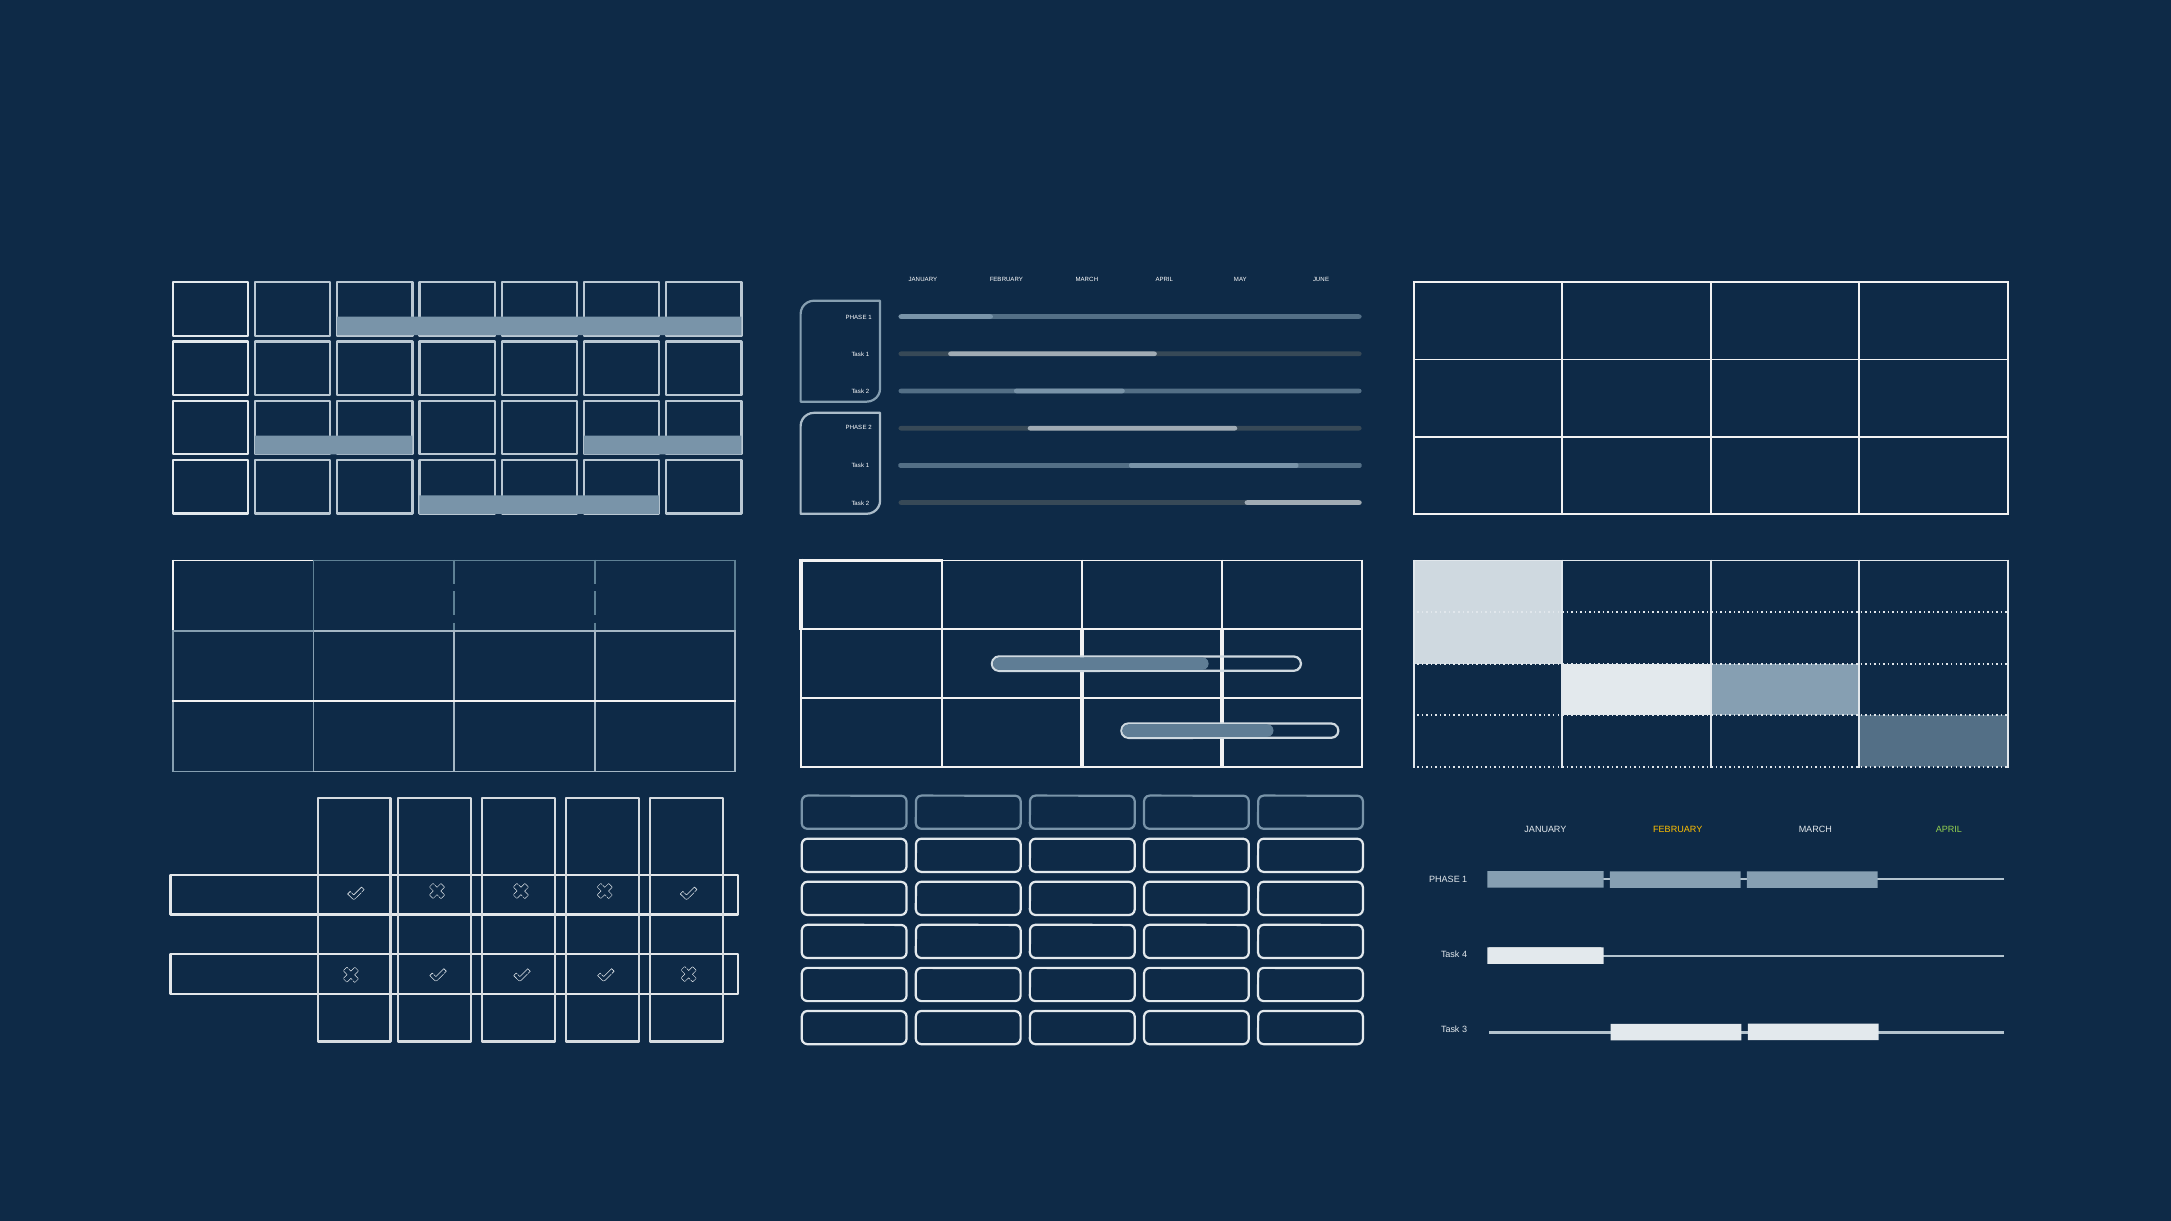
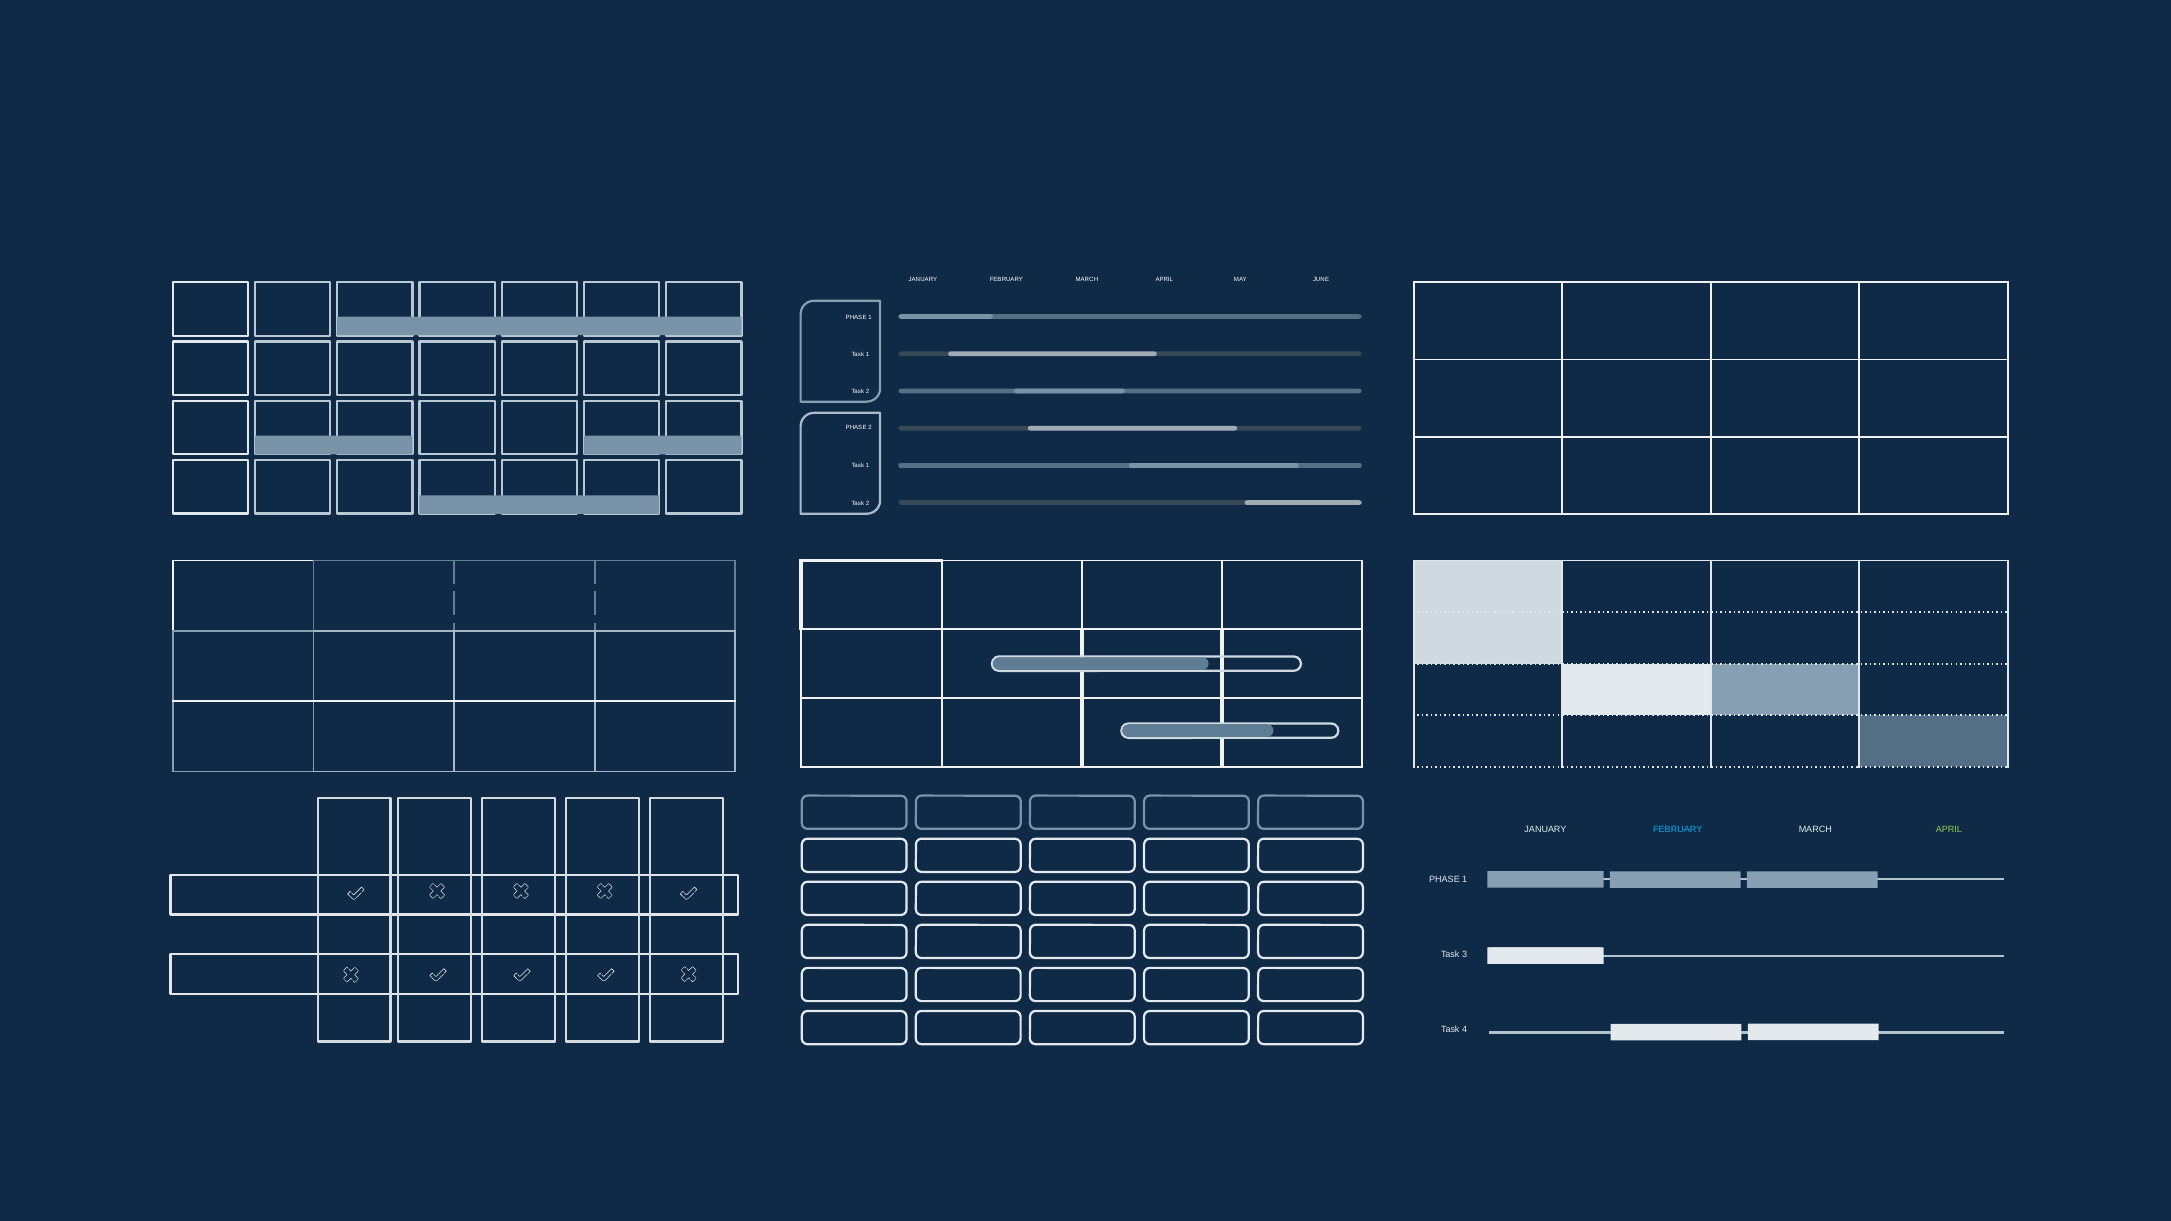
FEBRUARY colour: yellow -> light blue (1678, 830)
4: 4 -> 3 (1465, 955)
3: 3 -> 4 (1465, 1030)
